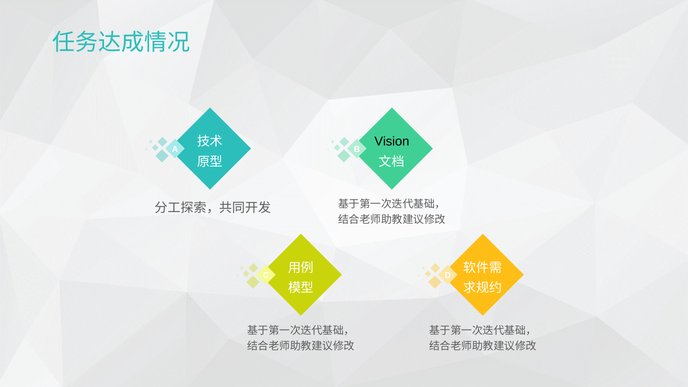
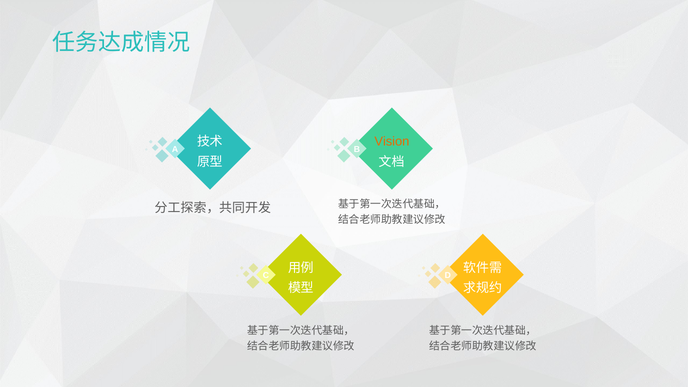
Vision colour: black -> orange (392, 142)
